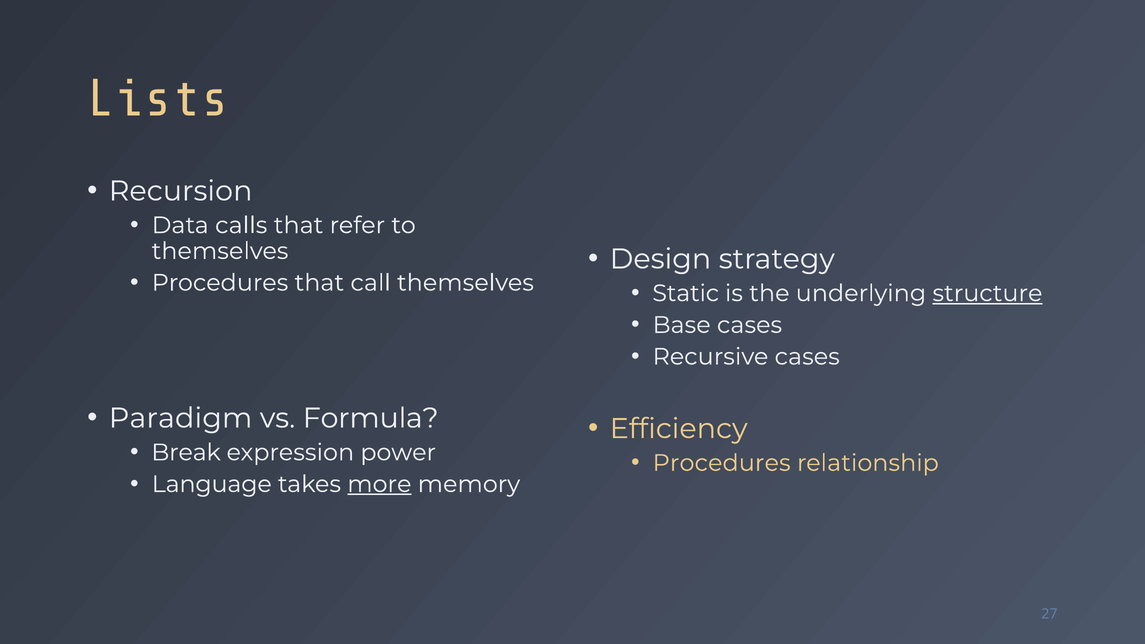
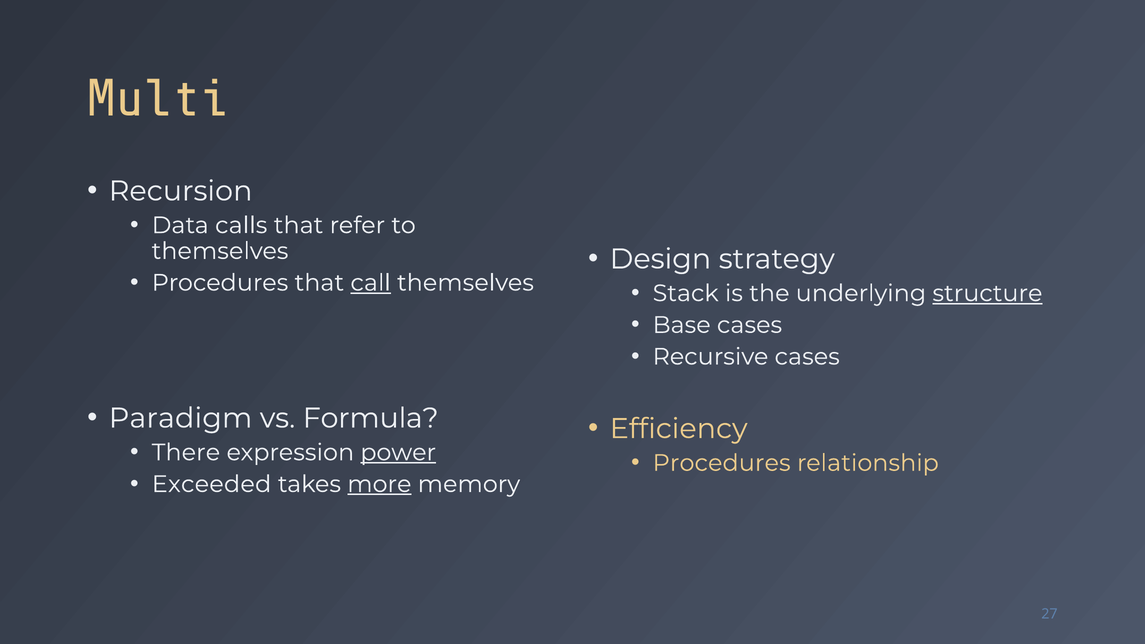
Lists: Lists -> Multi (158, 99)
call underline: none -> present (371, 283)
Static: Static -> Stack (686, 293)
Break: Break -> There (186, 452)
power underline: none -> present (398, 452)
Language: Language -> Exceeded (212, 484)
